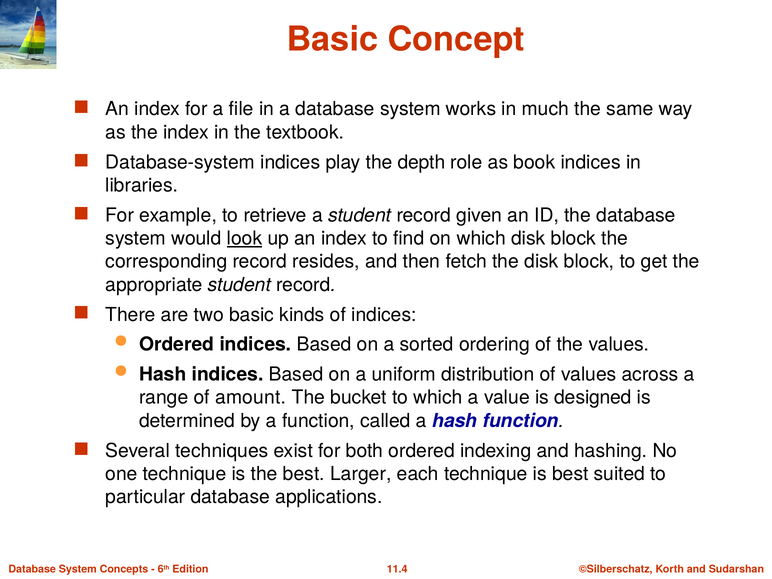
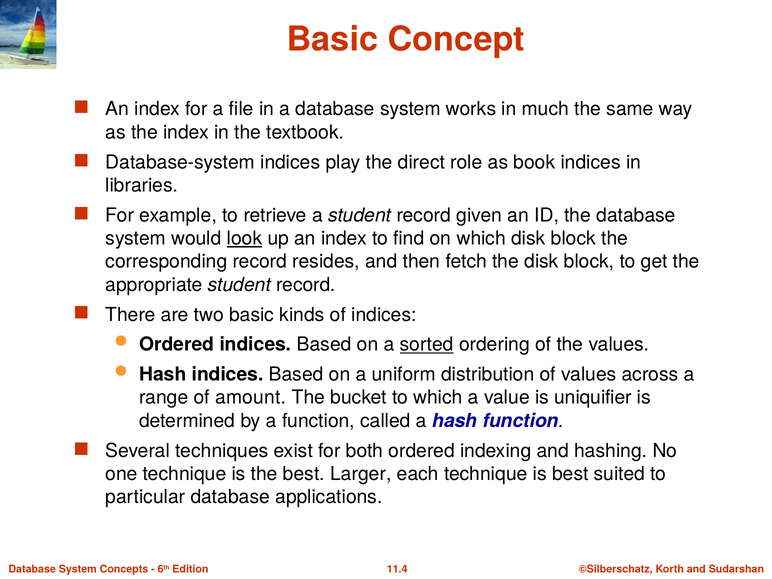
depth: depth -> direct (421, 162)
sorted underline: none -> present (427, 345)
designed: designed -> uniquifier (593, 398)
